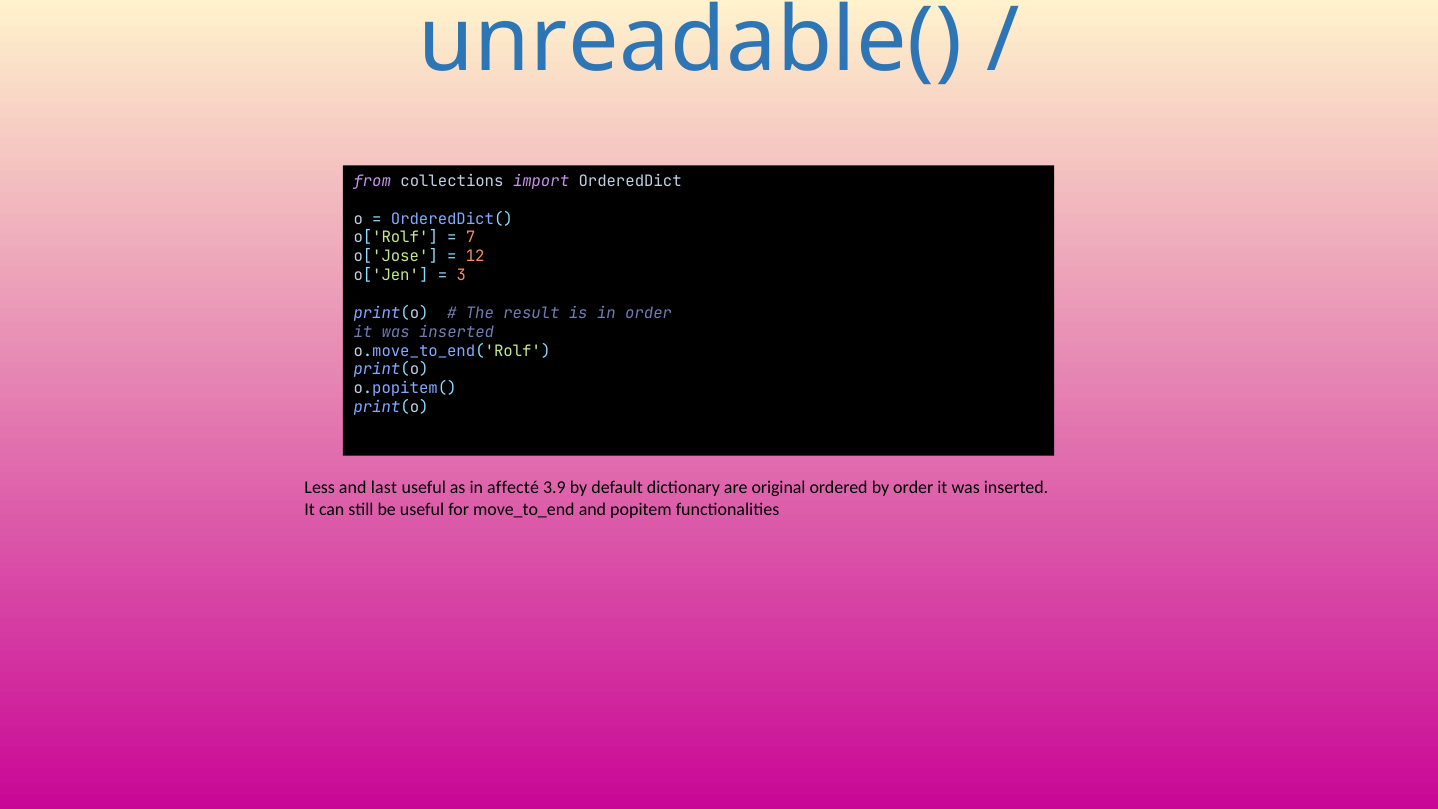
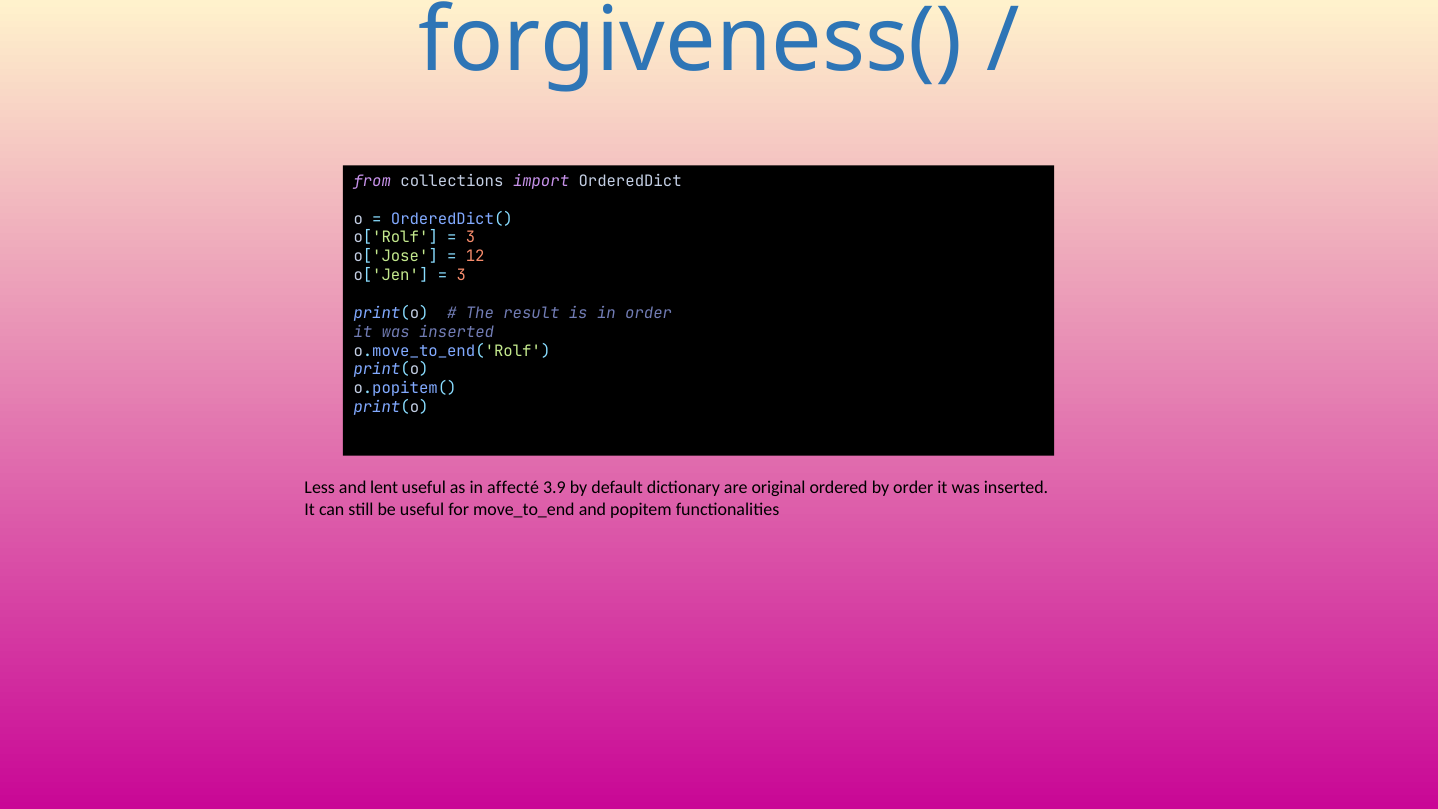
unreadable(: unreadable( -> forgiveness( (691, 41)
7: 7 -> 3 (471, 238)
last: last -> lent (384, 488)
